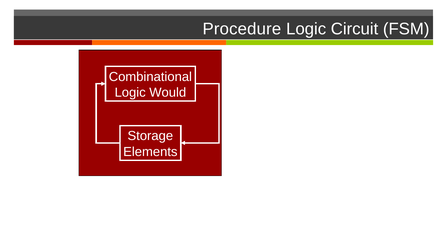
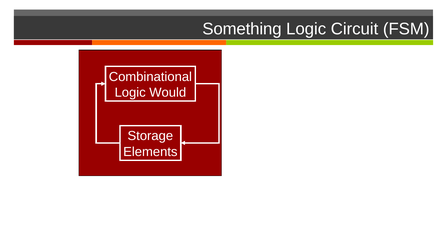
Procedure: Procedure -> Something (242, 29)
